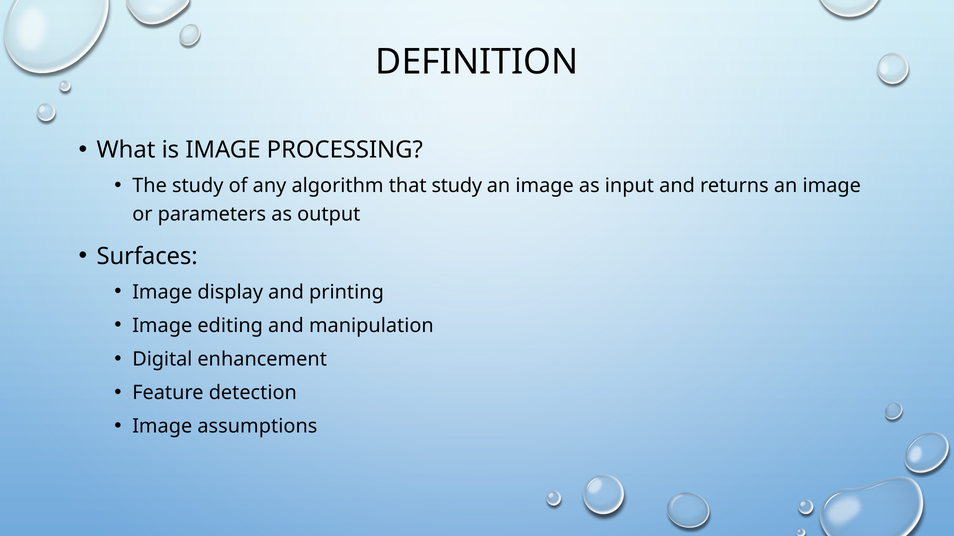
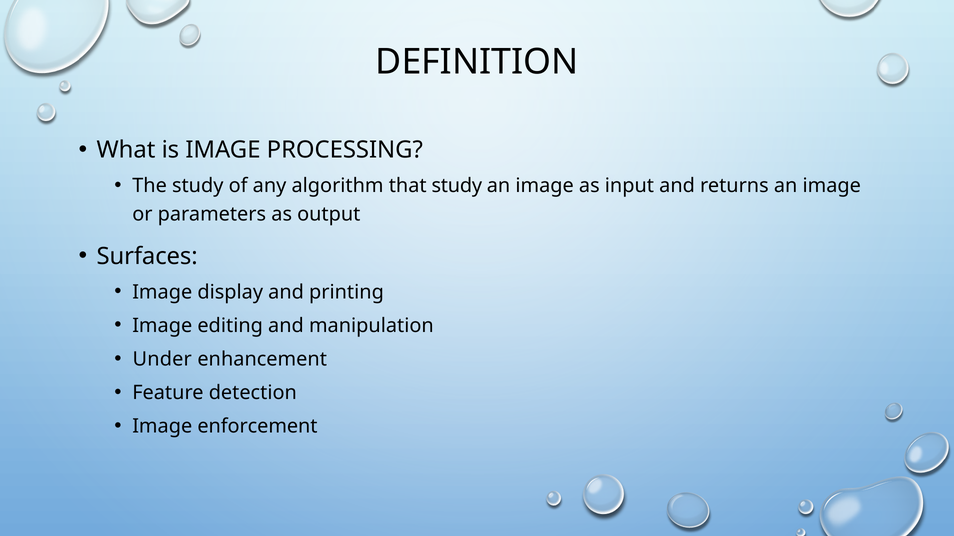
Digital: Digital -> Under (162, 359)
assumptions: assumptions -> enforcement (257, 427)
